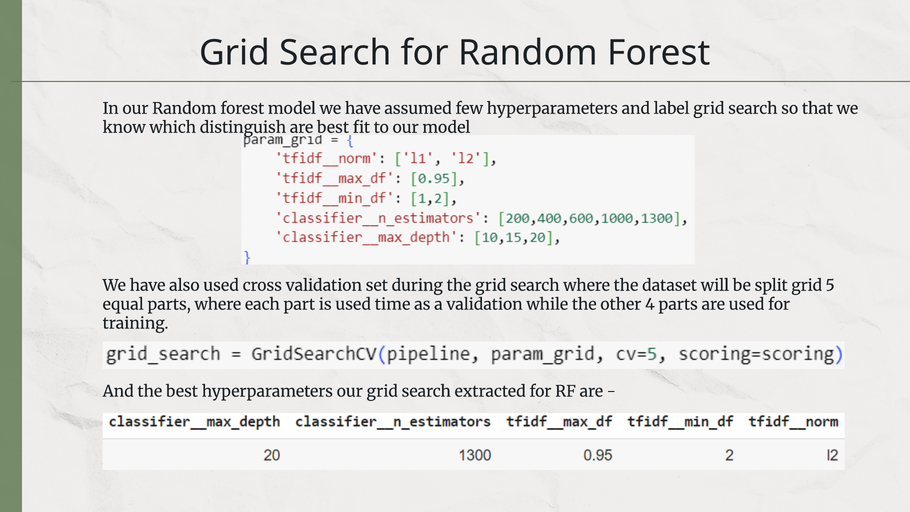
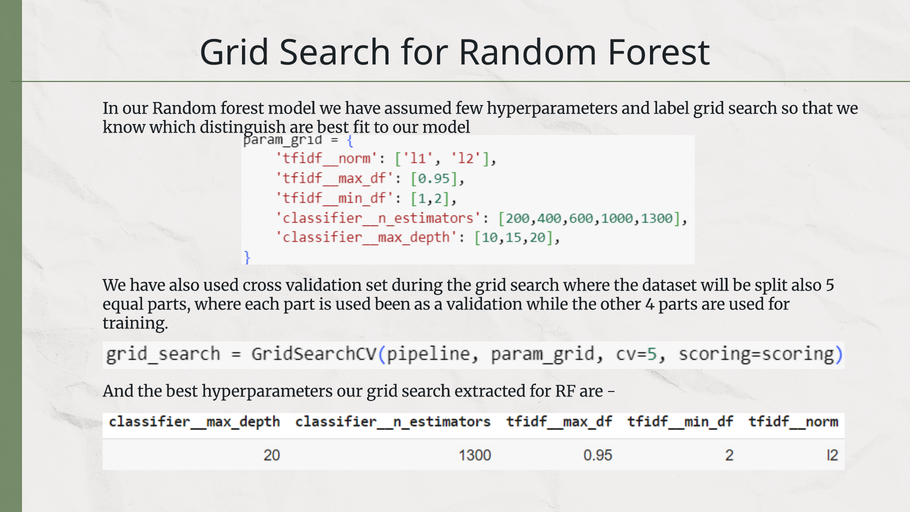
split grid: grid -> also (807, 285)
time: time -> been (393, 304)
